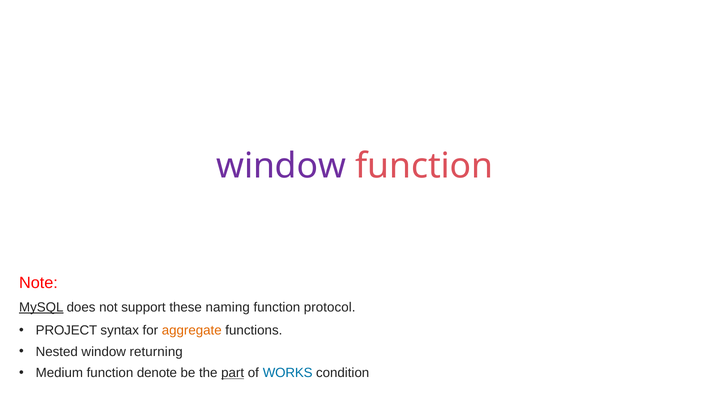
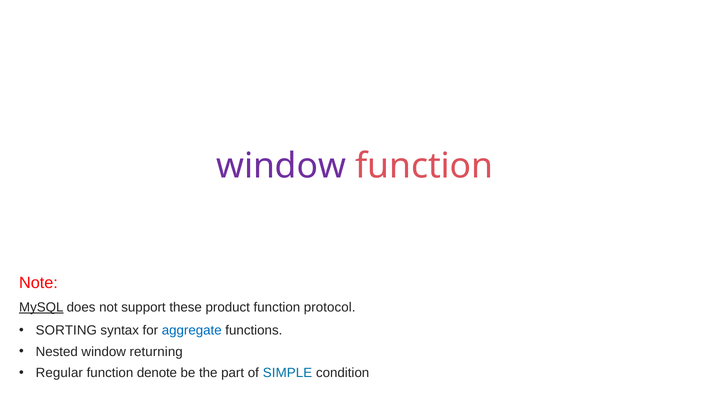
naming: naming -> product (228, 308)
PROJECT: PROJECT -> SORTING (66, 331)
aggregate colour: orange -> blue (192, 331)
Medium: Medium -> Regular (59, 373)
part underline: present -> none (233, 373)
WORKS: WORKS -> SIMPLE (288, 373)
